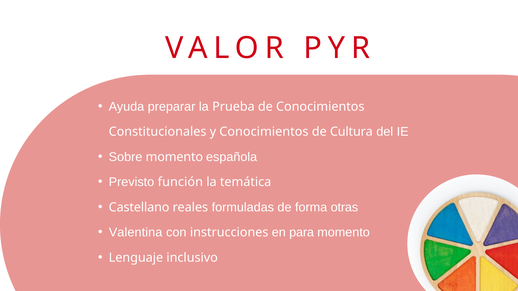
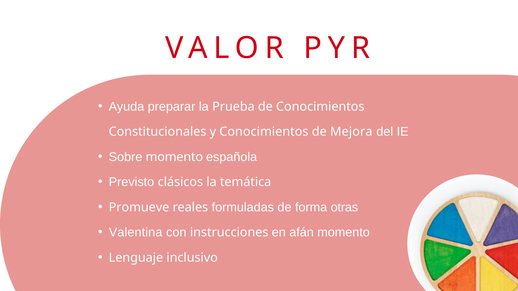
Cultura: Cultura -> Mejora (351, 132)
función: función -> clásicos (180, 182)
Castellano: Castellano -> Promueve (139, 208)
para: para -> afán (302, 233)
